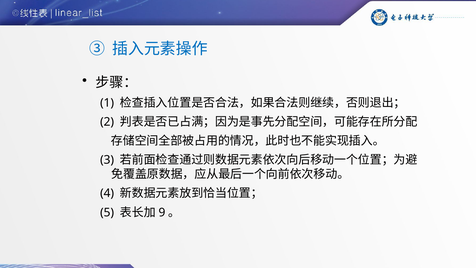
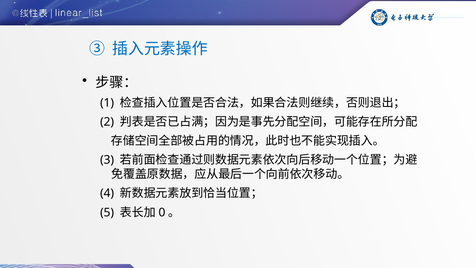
9: 9 -> 0 (162, 212)
